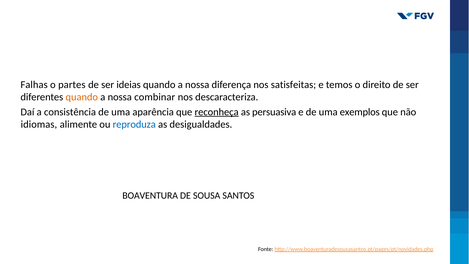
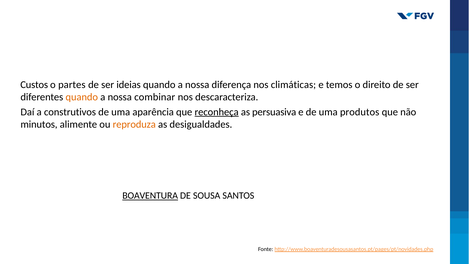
Falhas: Falhas -> Custos (34, 85)
satisfeitas: satisfeitas -> climáticas (293, 85)
consistência: consistência -> construtivos (70, 112)
exemplos: exemplos -> produtos (360, 112)
idiomas: idiomas -> minutos (39, 124)
reproduza colour: blue -> orange (134, 124)
BOAVENTURA underline: none -> present (150, 196)
